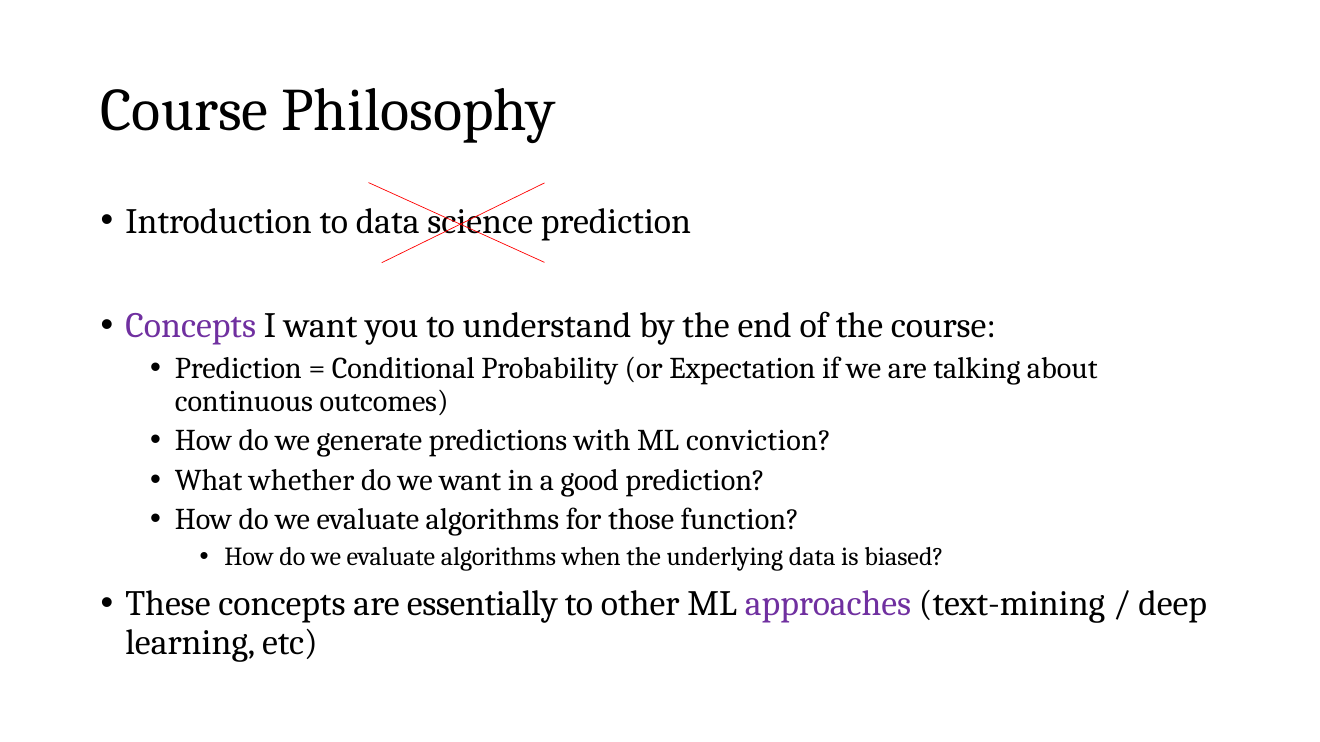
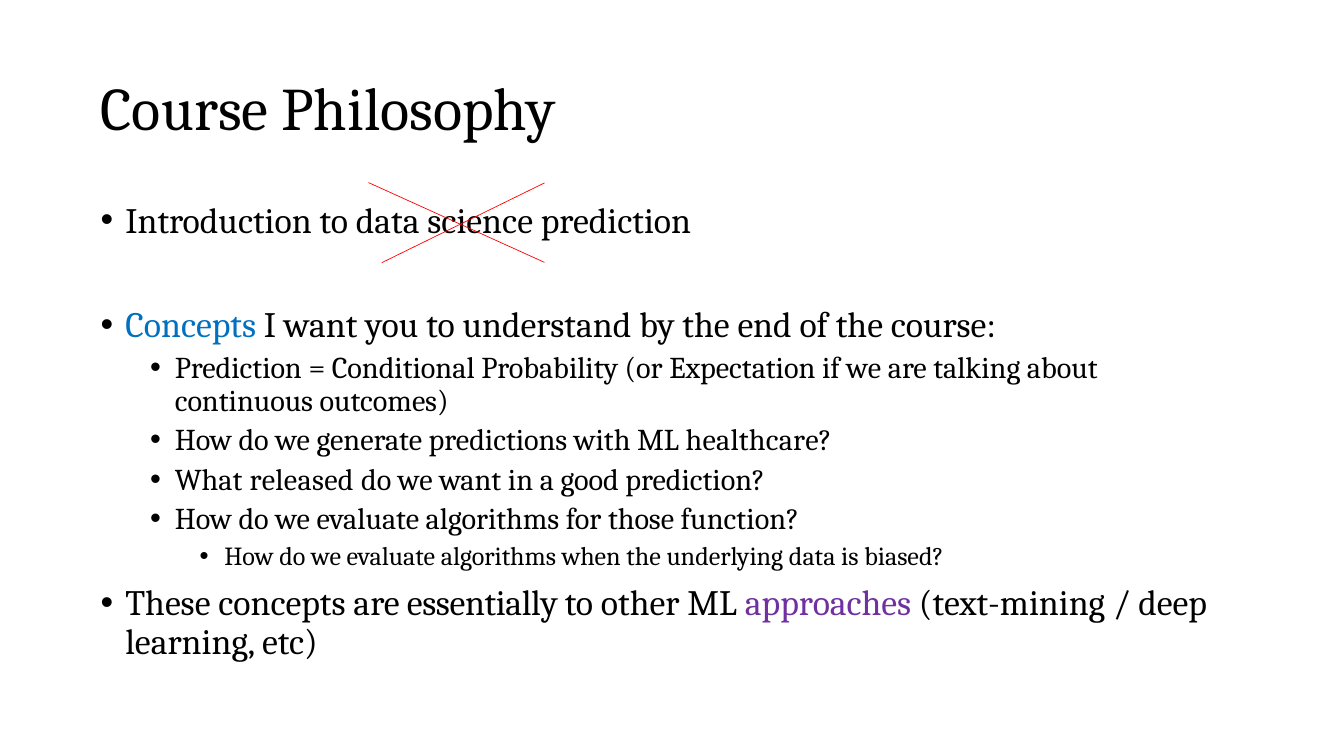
Concepts colour: purple -> blue (191, 326)
conviction: conviction -> healthcare (759, 441)
whether: whether -> released (302, 481)
